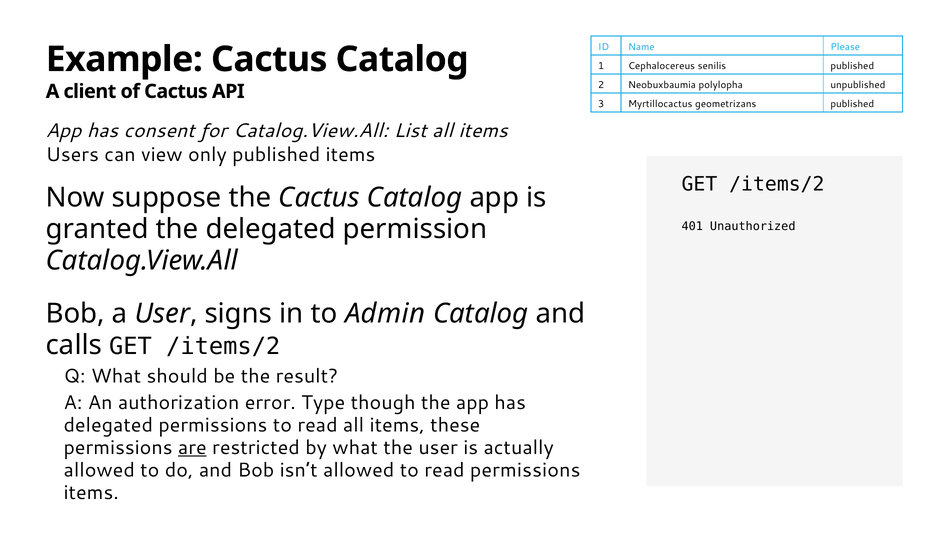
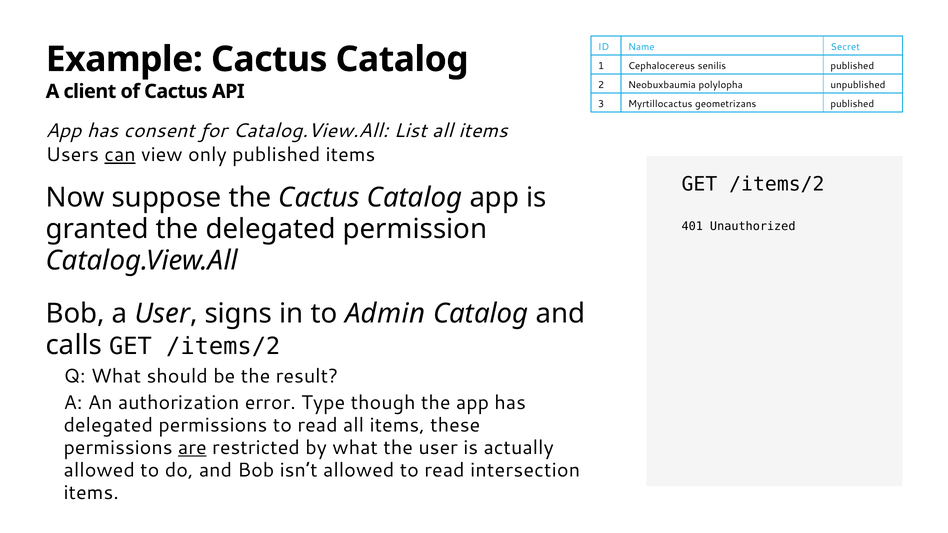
Please: Please -> Secret (845, 47)
can underline: none -> present (120, 155)
read permissions: permissions -> intersection (525, 470)
